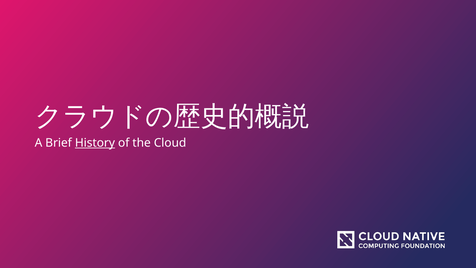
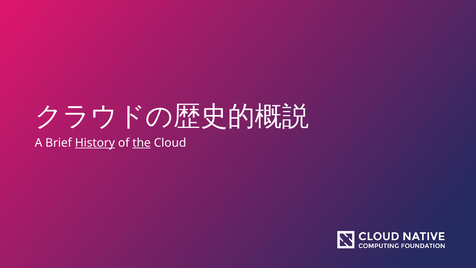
the underline: none -> present (142, 143)
